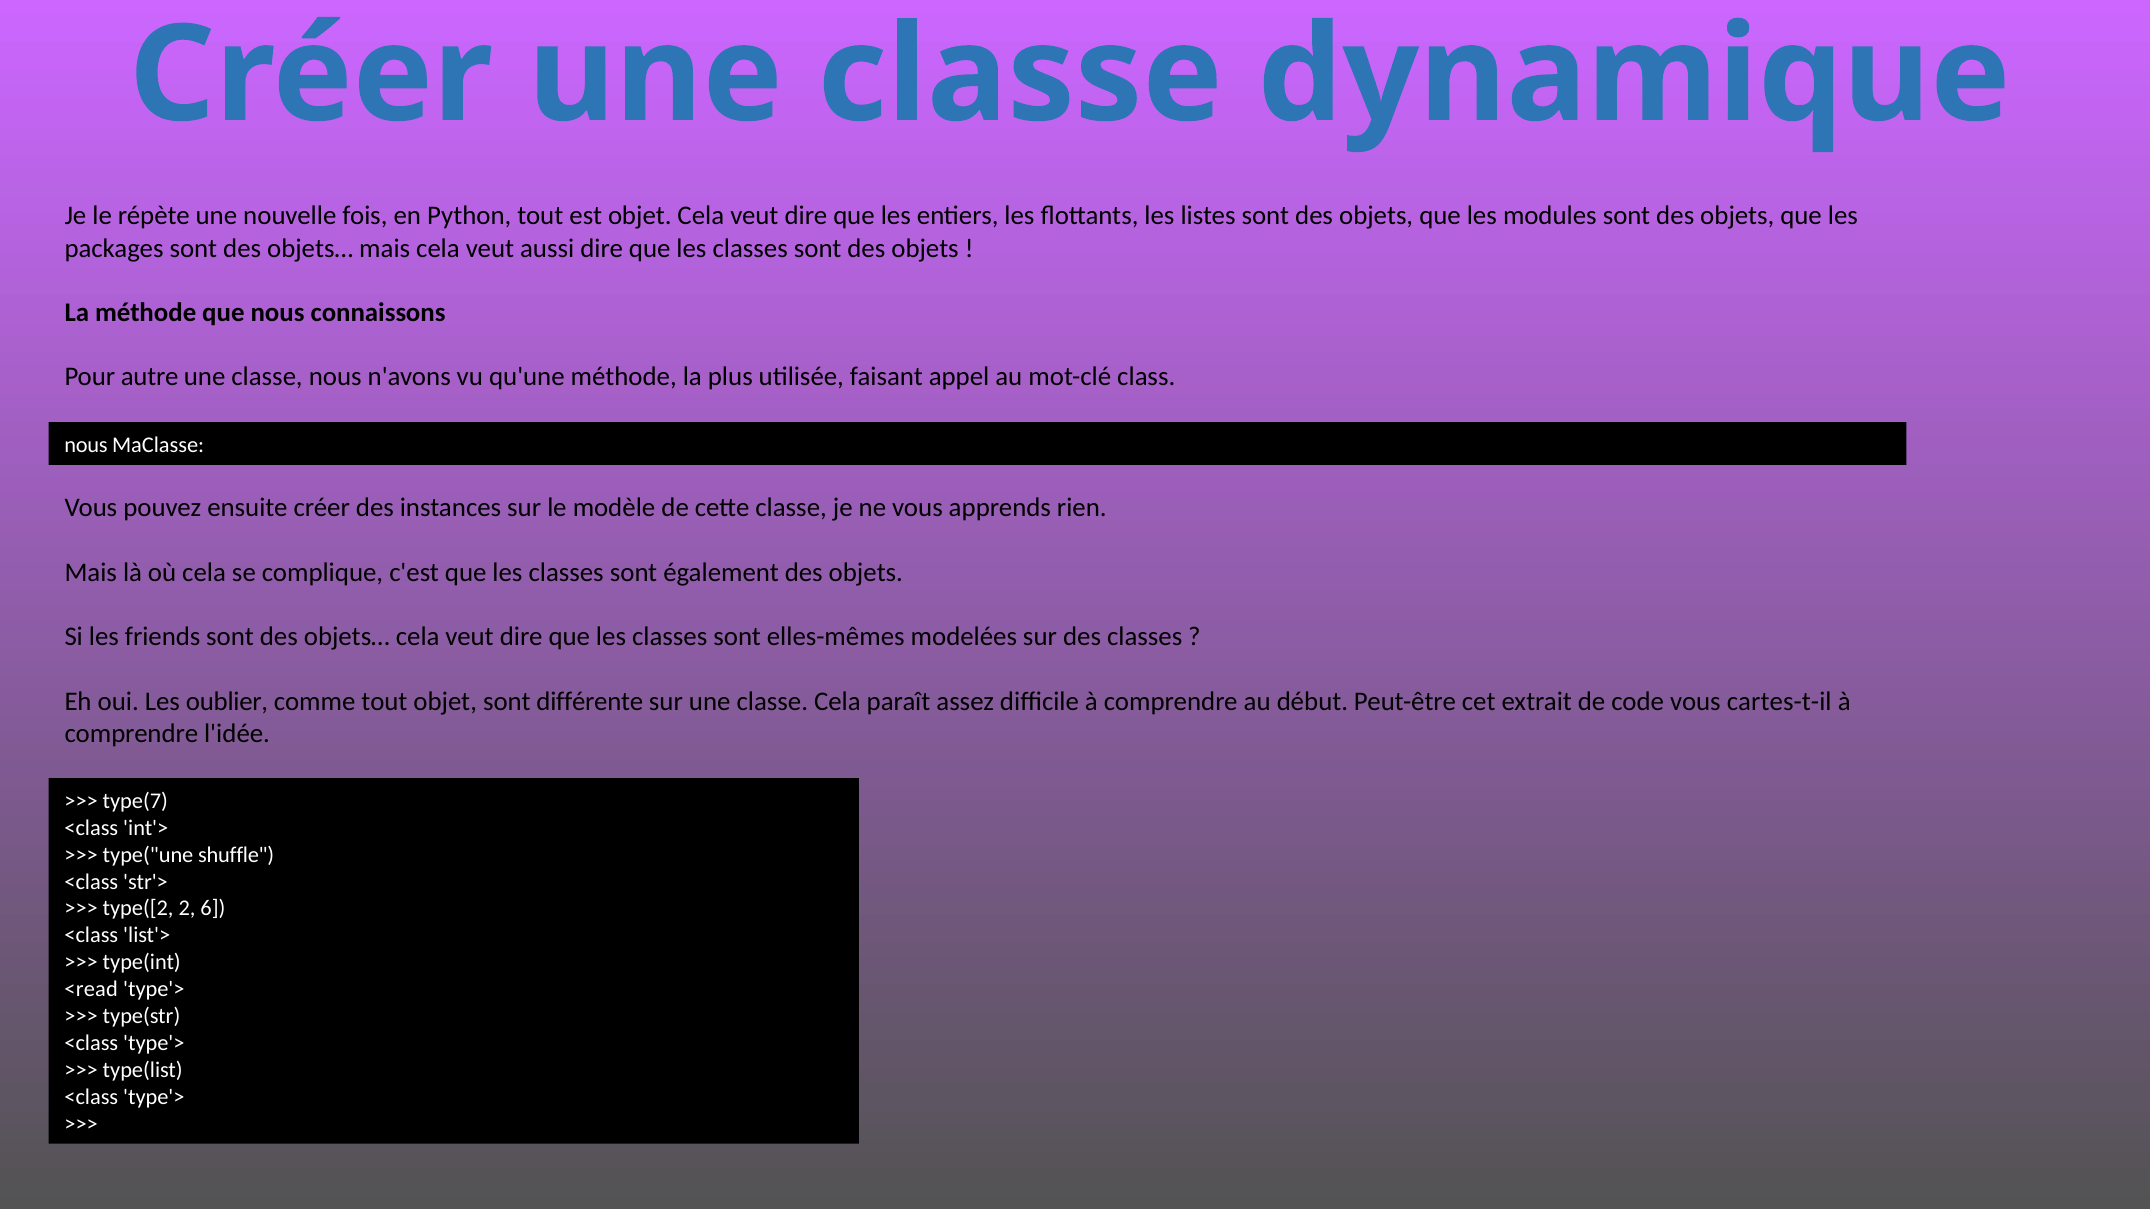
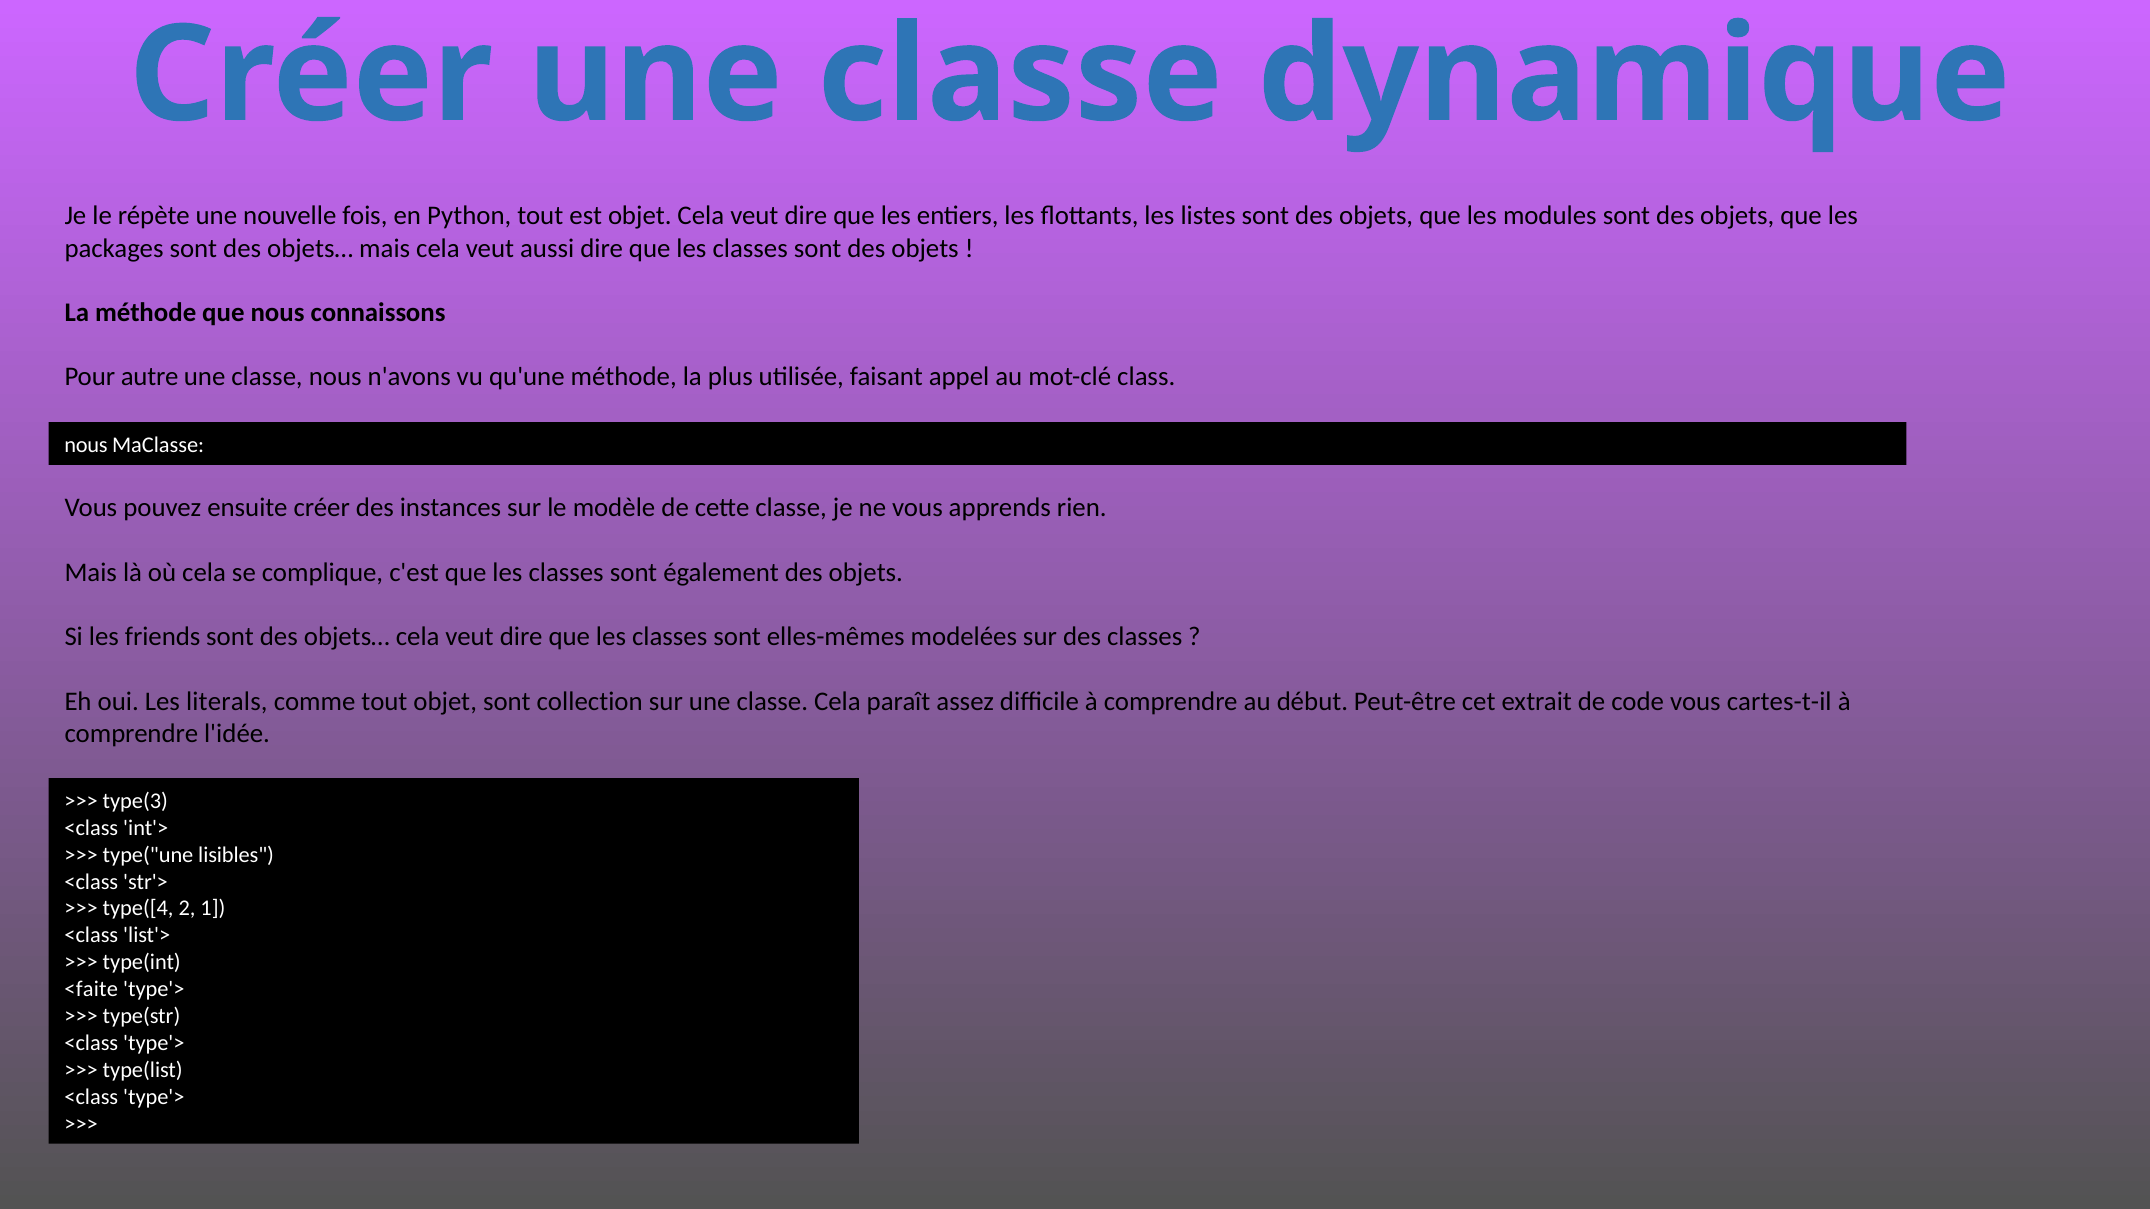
oublier: oublier -> literals (227, 701)
différente: différente -> collection (590, 701)
type(7: type(7 -> type(3 (135, 801)
shuffle: shuffle -> lisibles (236, 855)
type([2: type([2 -> type([4 (138, 909)
6: 6 -> 1 (213, 909)
<read: <read -> <faite (91, 990)
